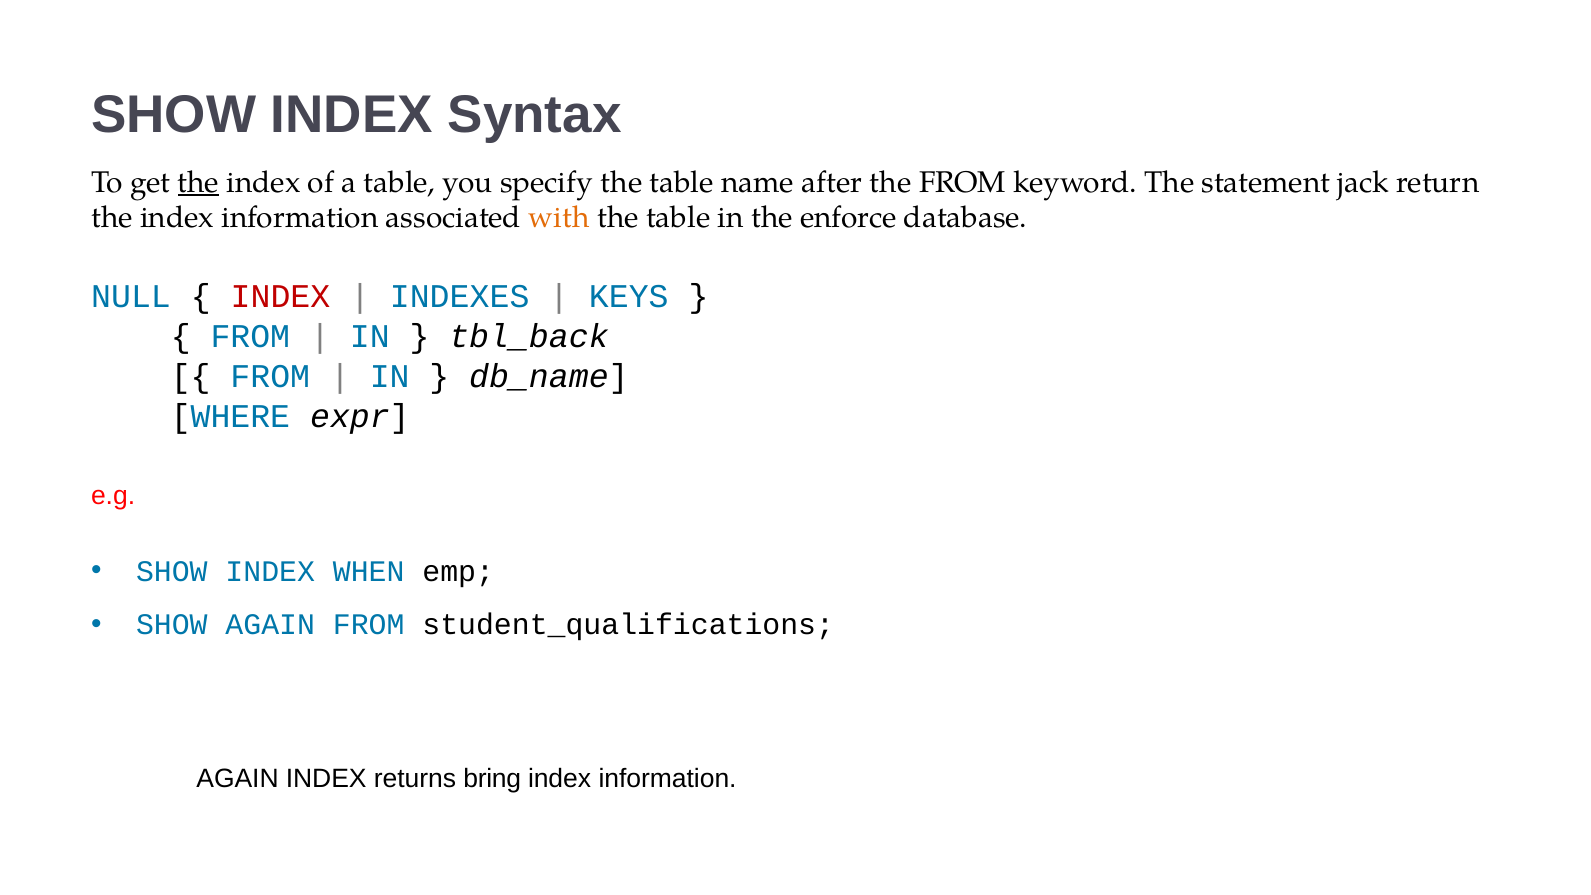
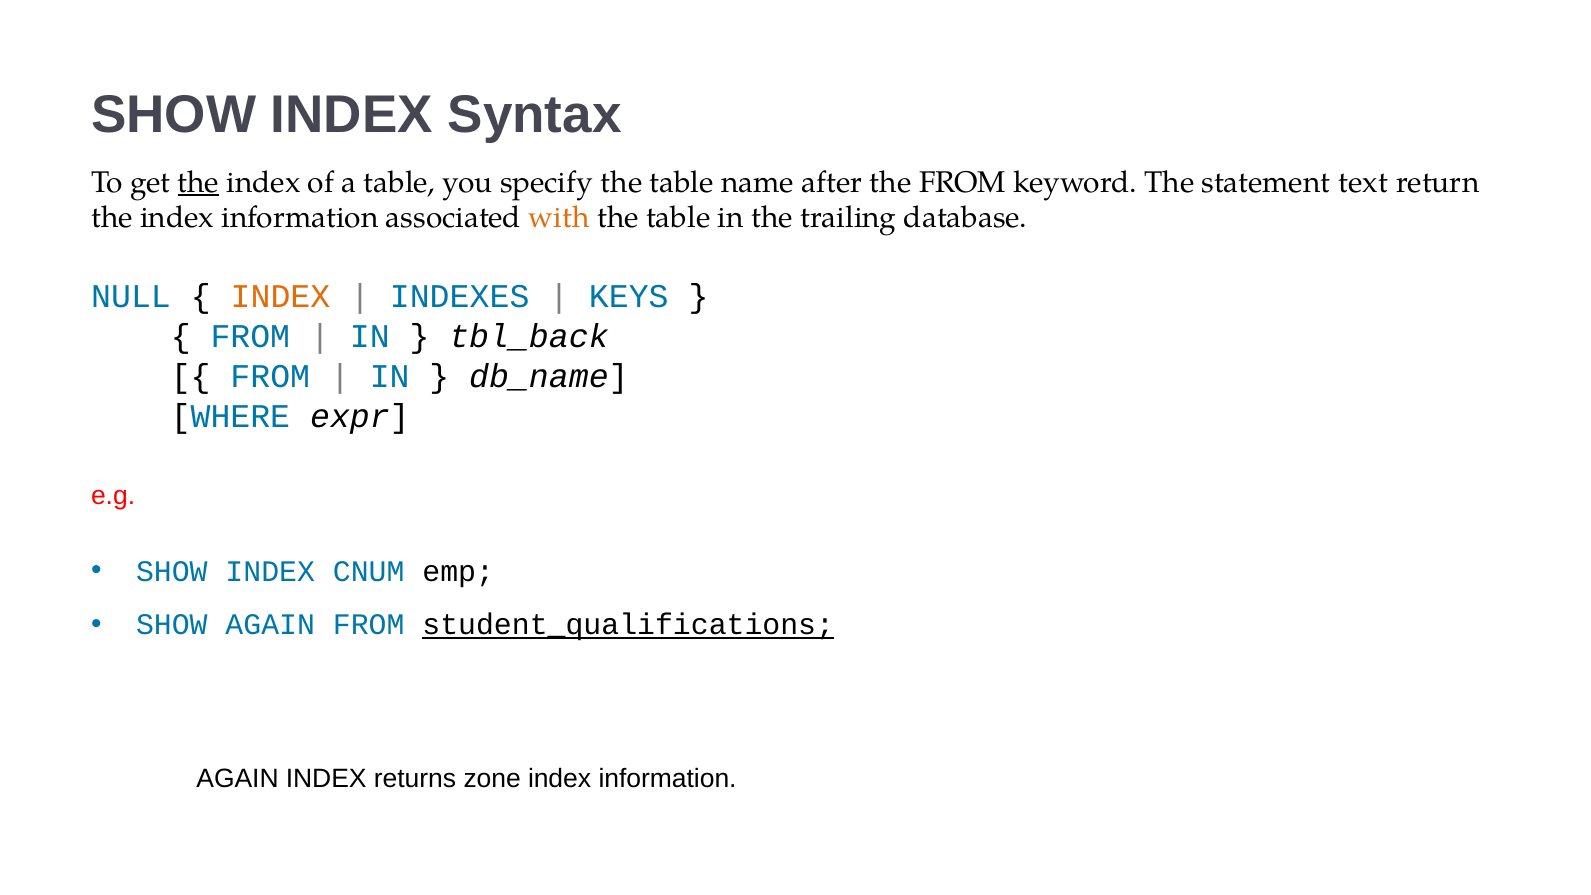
jack: jack -> text (1363, 182)
enforce: enforce -> trailing (848, 218)
INDEX colour: red -> orange (280, 297)
WHEN: WHEN -> CNUM (369, 571)
student_qualifications underline: none -> present (628, 625)
bring: bring -> zone (492, 778)
